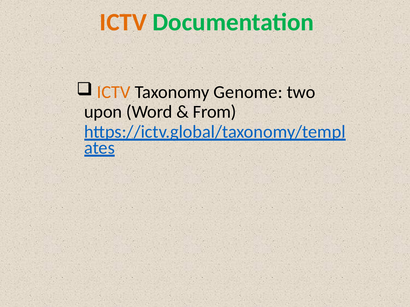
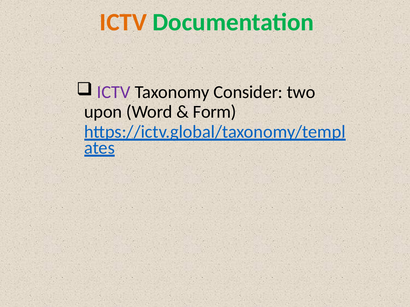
ICTV colour: orange -> purple (114, 92)
Genome: Genome -> Consider (248, 92)
From: From -> Form (215, 112)
